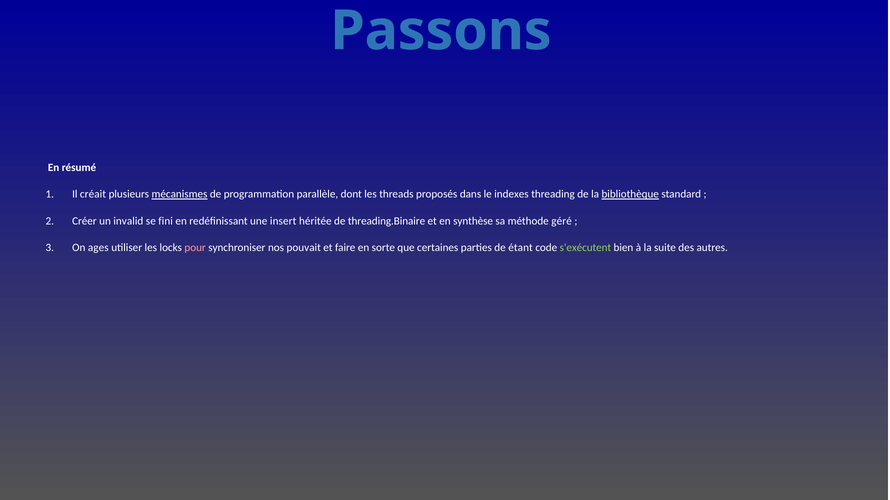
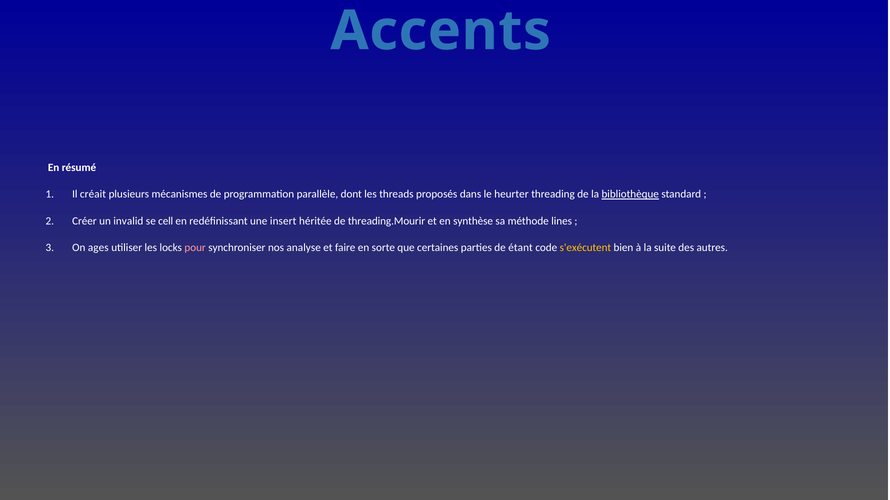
Passons: Passons -> Accents (441, 31)
mécanismes underline: present -> none (179, 194)
indexes: indexes -> heurter (511, 194)
fini: fini -> cell (166, 221)
threading.Binaire: threading.Binaire -> threading.Mourir (387, 221)
géré: géré -> lines (562, 221)
pouvait: pouvait -> analyse (304, 248)
s'exécutent colour: light green -> yellow (585, 248)
